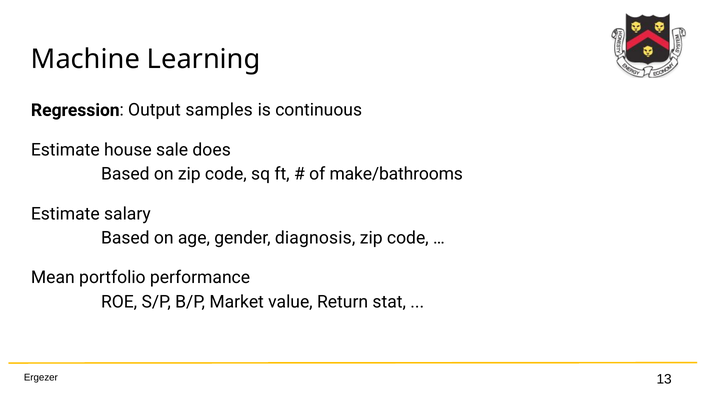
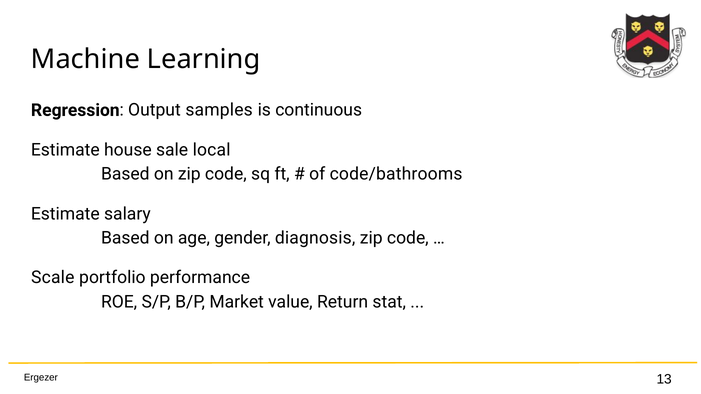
does: does -> local (212, 150)
make/bathrooms: make/bathrooms -> code/bathrooms (396, 174)
Mean: Mean -> Scale (53, 278)
